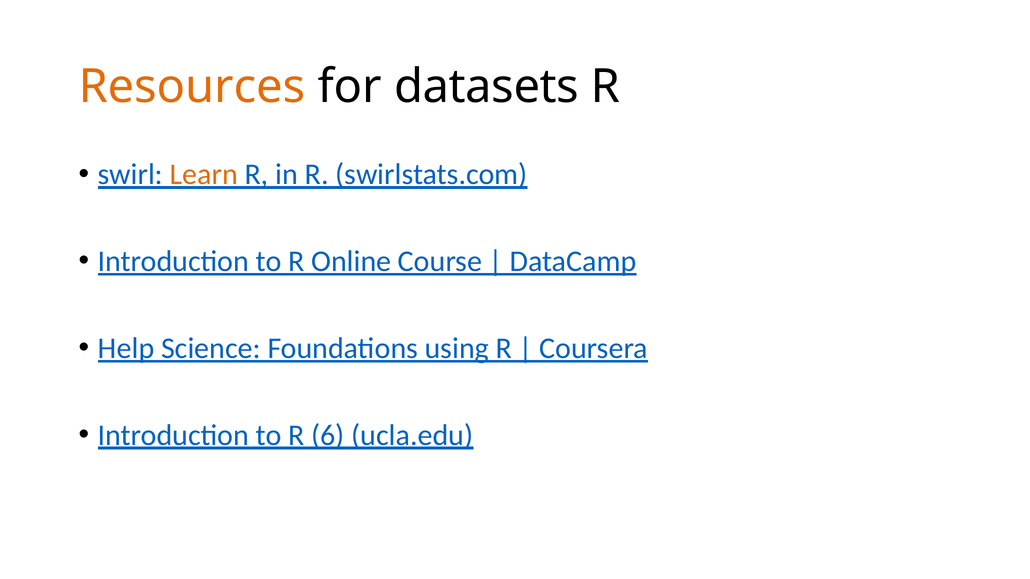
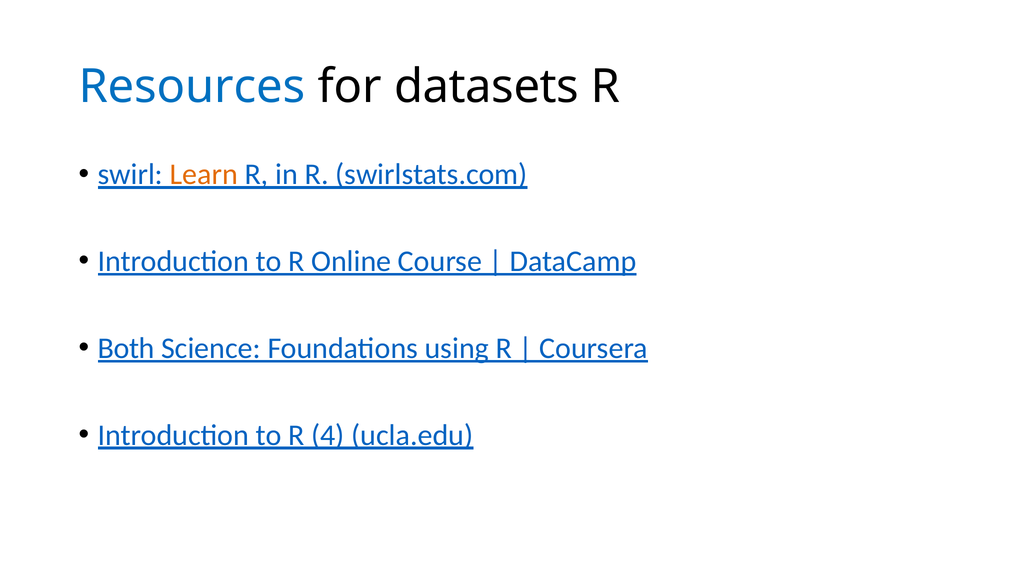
Resources colour: orange -> blue (192, 87)
Help: Help -> Both (126, 349)
6: 6 -> 4 (328, 435)
